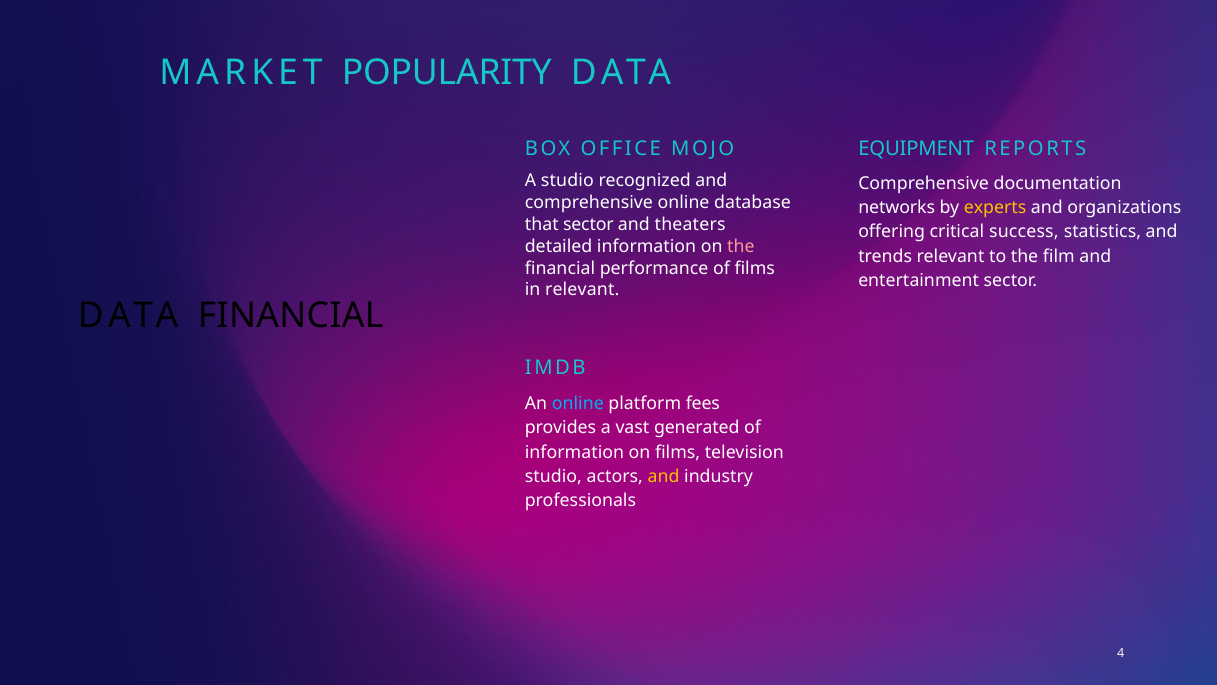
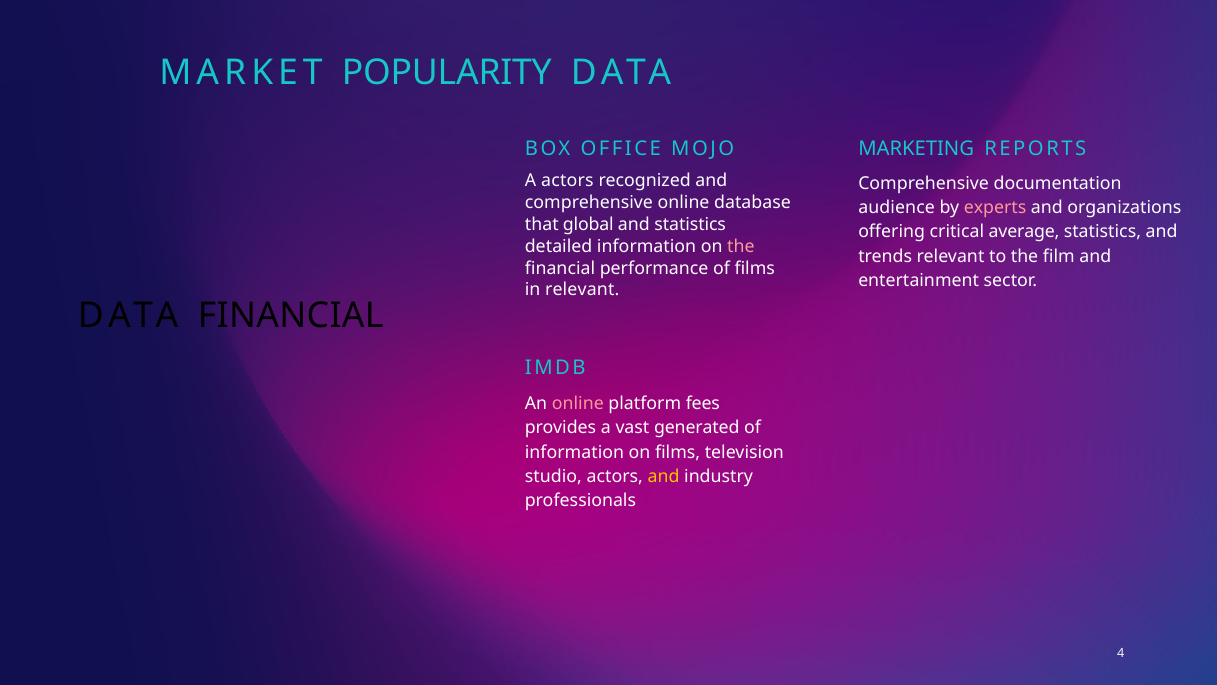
EQUIPMENT: EQUIPMENT -> MARKETING (916, 149)
A studio: studio -> actors (567, 181)
networks: networks -> audience (897, 207)
experts colour: yellow -> pink (995, 207)
that sector: sector -> global (588, 224)
and theaters: theaters -> statistics (690, 224)
success: success -> average (1024, 232)
online colour: light blue -> pink (578, 403)
